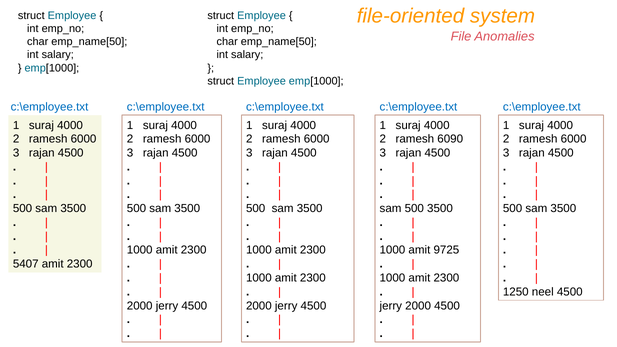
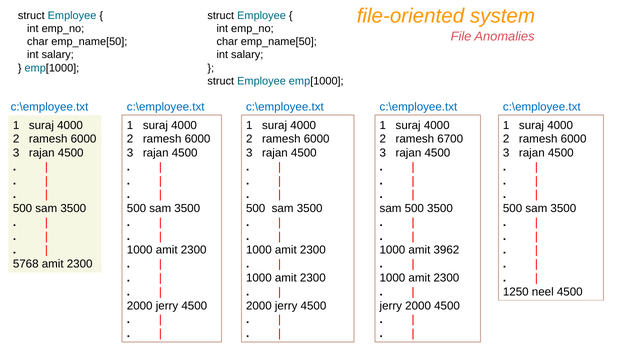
6090: 6090 -> 6700 (450, 139)
9725: 9725 -> 3962 (446, 250)
5407: 5407 -> 5768 (26, 264)
